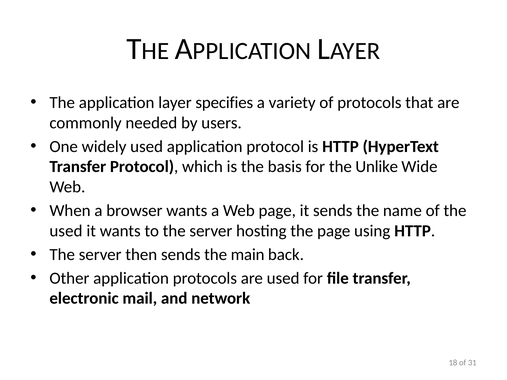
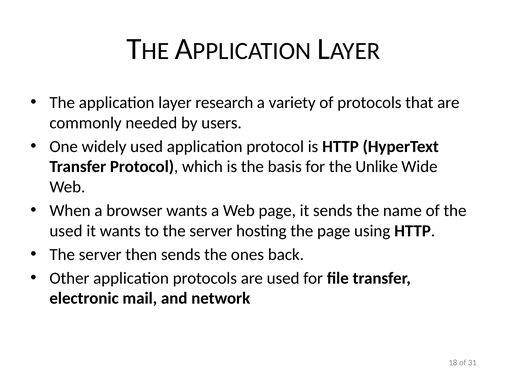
specifies: specifies -> research (224, 103)
main: main -> ones (247, 255)
